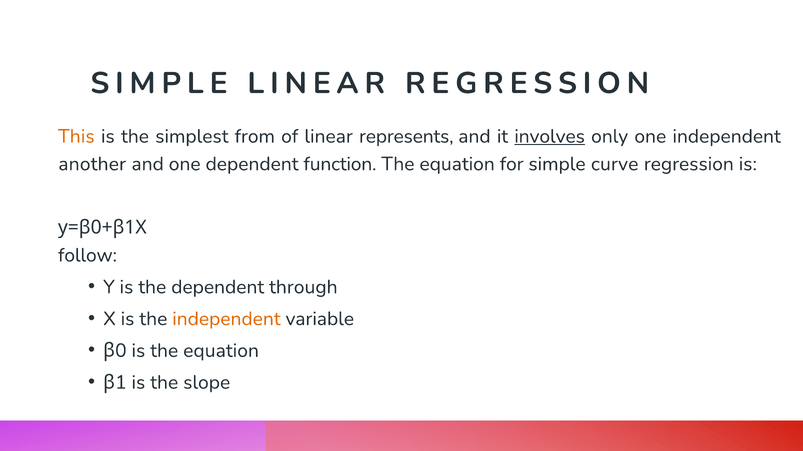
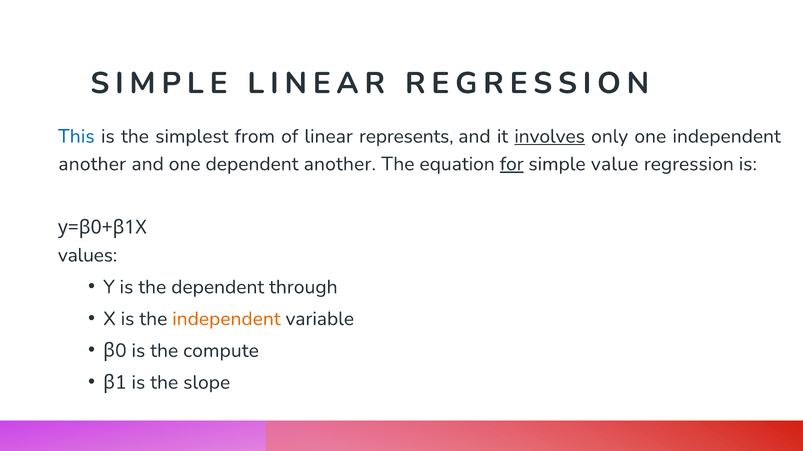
This colour: orange -> blue (76, 137)
dependent function: function -> another (340, 164)
for underline: none -> present (512, 164)
curve: curve -> value (615, 164)
follow: follow -> values (88, 256)
is the equation: equation -> compute (221, 351)
